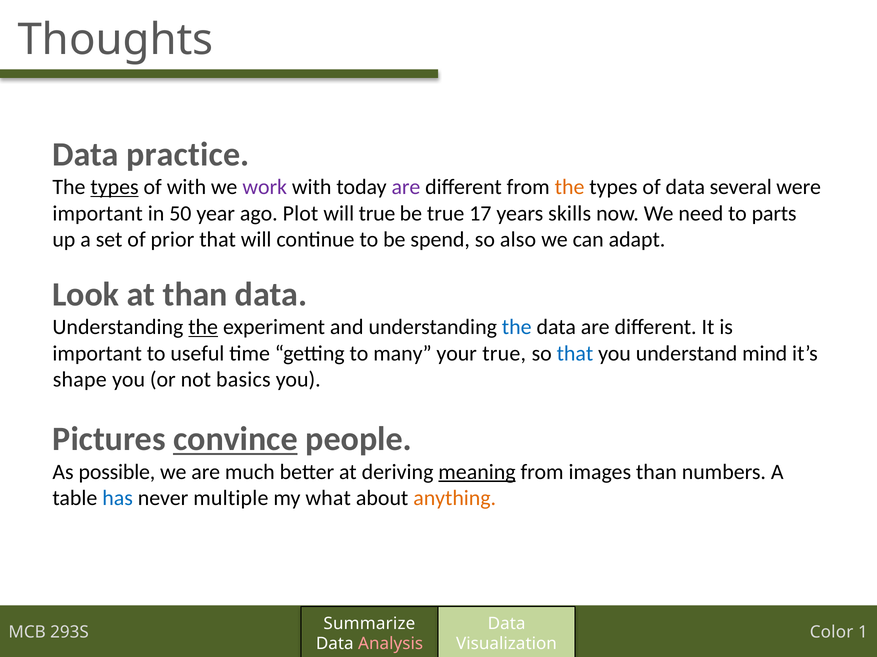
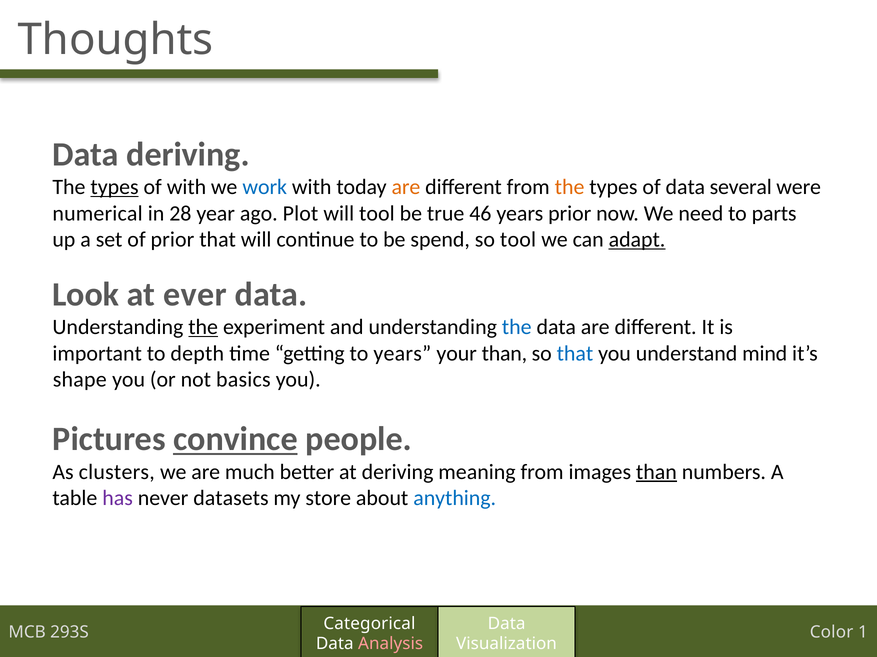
Data practice: practice -> deriving (188, 154)
work colour: purple -> blue (265, 187)
are colour: purple -> orange (406, 187)
important: important -> numerical (98, 214)
50: 50 -> 28 (180, 214)
will true: true -> tool (377, 214)
17: 17 -> 46 (480, 214)
years skills: skills -> prior (570, 214)
so also: also -> tool (518, 240)
adapt underline: none -> present (637, 240)
at than: than -> ever (195, 295)
useful: useful -> depth (197, 354)
to many: many -> years (402, 354)
your true: true -> than (504, 354)
possible: possible -> clusters (117, 473)
meaning underline: present -> none (477, 473)
than underline: none -> present (656, 473)
has colour: blue -> purple (118, 499)
multiple: multiple -> datasets (231, 499)
what: what -> store (328, 499)
anything colour: orange -> blue (455, 499)
Summarize: Summarize -> Categorical (369, 624)
